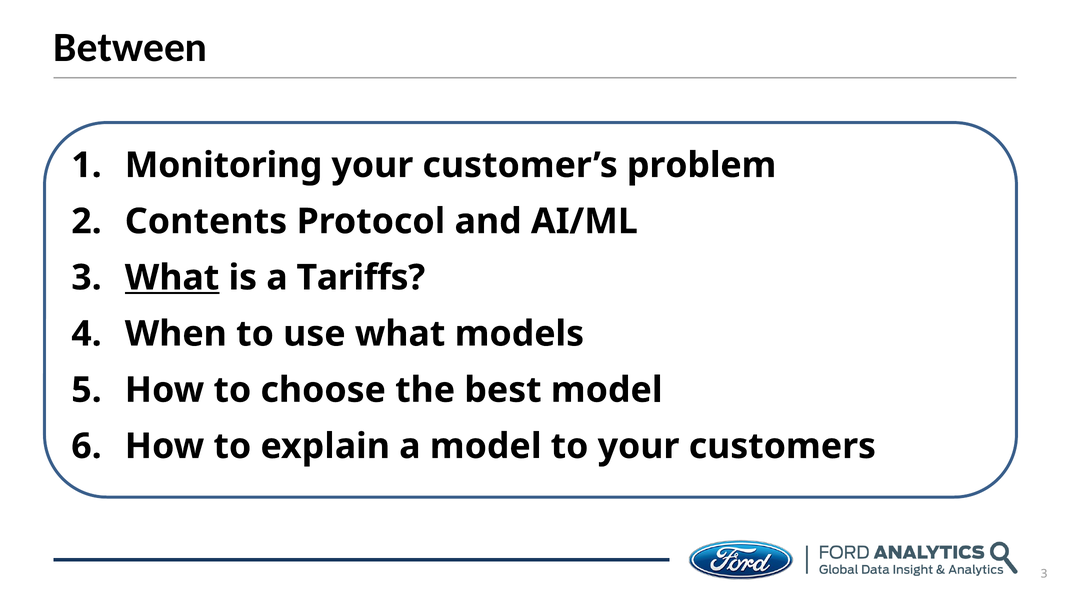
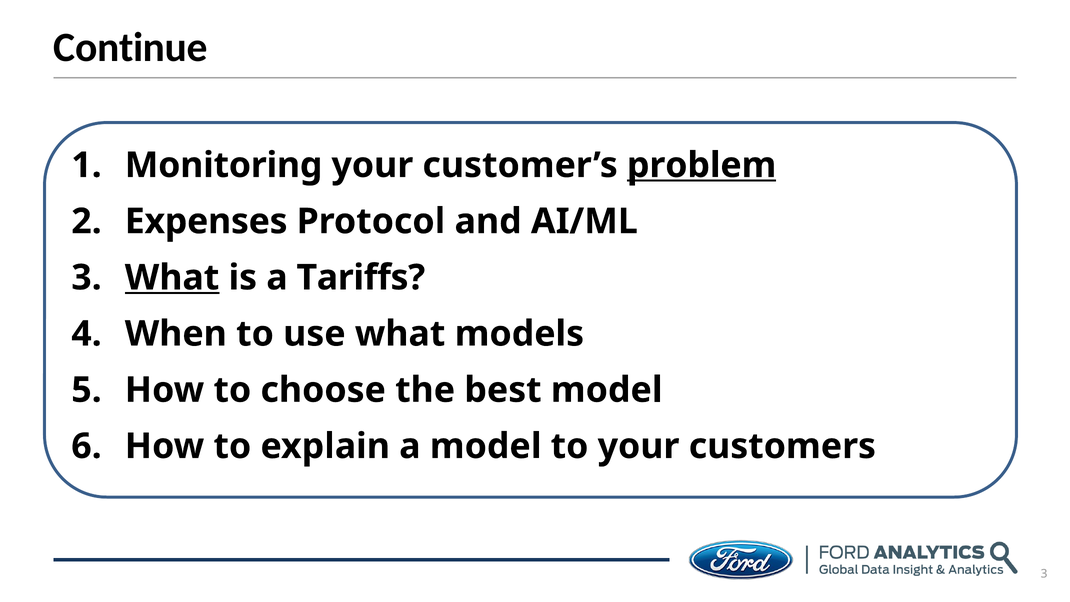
Between: Between -> Continue (131, 47)
problem underline: none -> present (702, 165)
Contents: Contents -> Expenses (206, 221)
